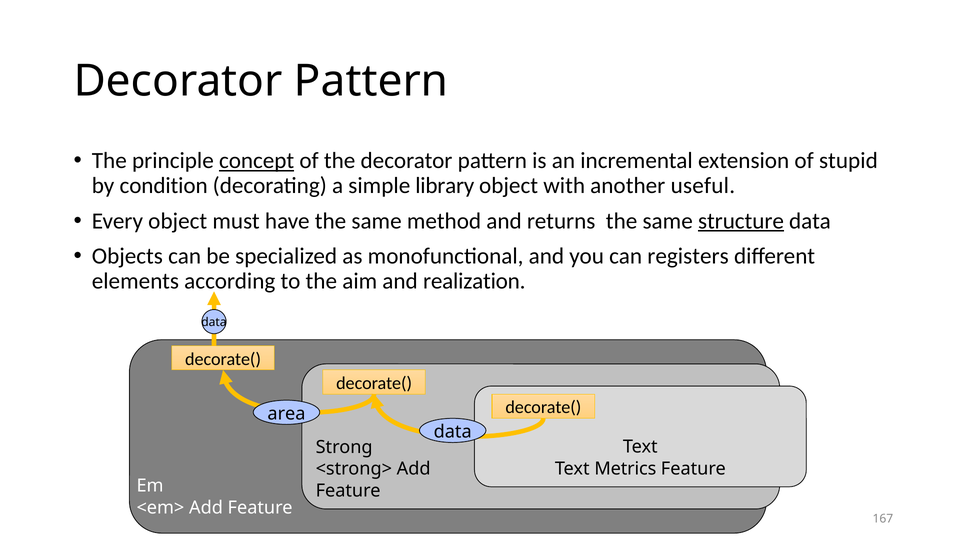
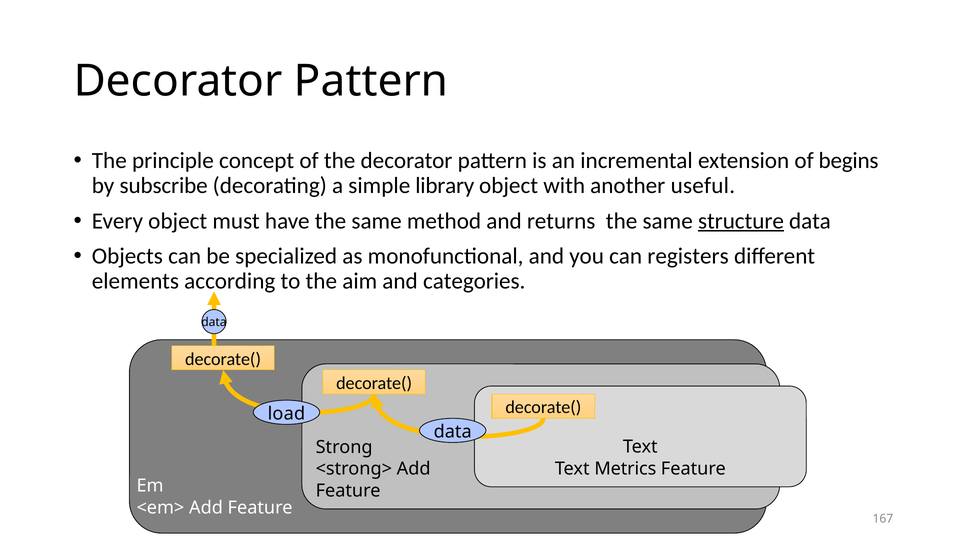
concept underline: present -> none (257, 161)
stupid: stupid -> begins (849, 161)
condition: condition -> subscribe (164, 186)
realization: realization -> categories (474, 281)
area: area -> load (286, 413)
